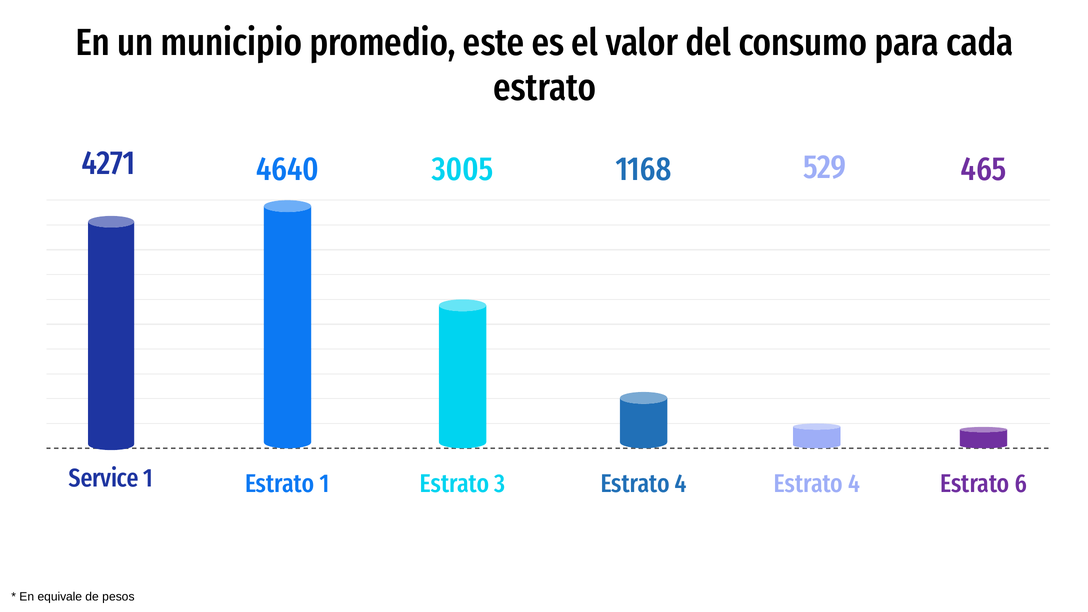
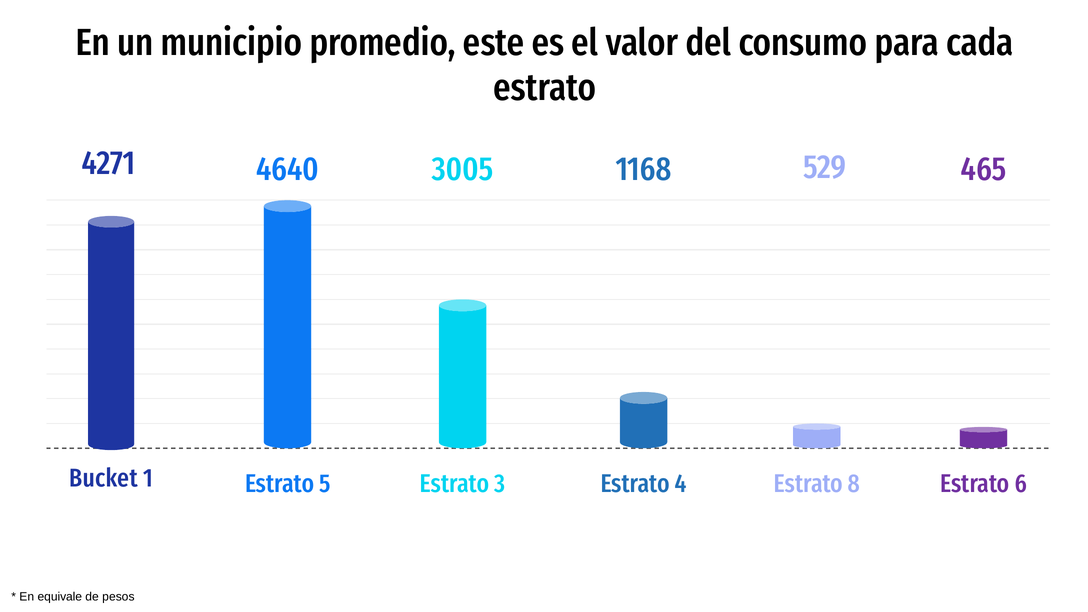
Service: Service -> Bucket (104, 478)
Estrato 1: 1 -> 5 (325, 484)
4: 4 -> 8 (854, 484)
